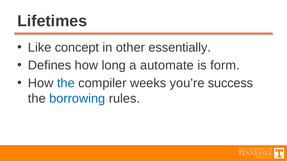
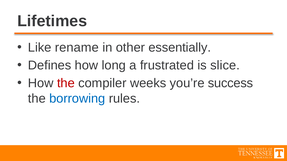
concept: concept -> rename (77, 48)
automate: automate -> frustrated (167, 66)
form: form -> slice (225, 66)
the colour: blue -> red (66, 83)
